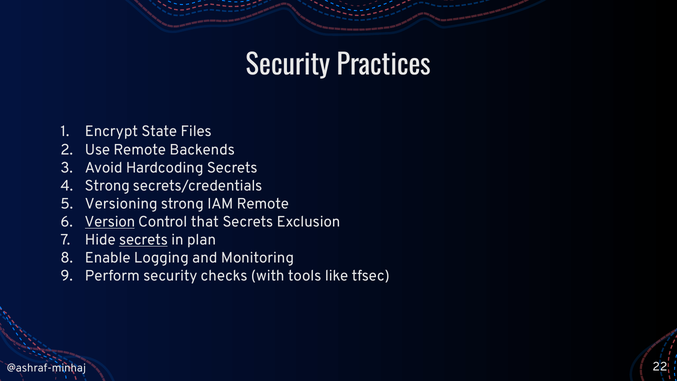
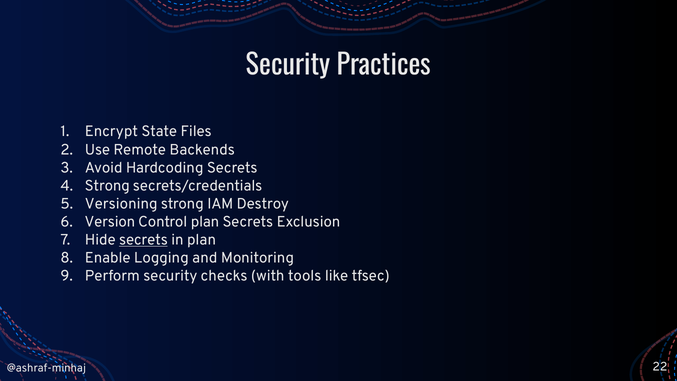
IAM Remote: Remote -> Destroy (263, 204)
Version underline: present -> none (110, 222)
Control that: that -> plan (205, 222)
